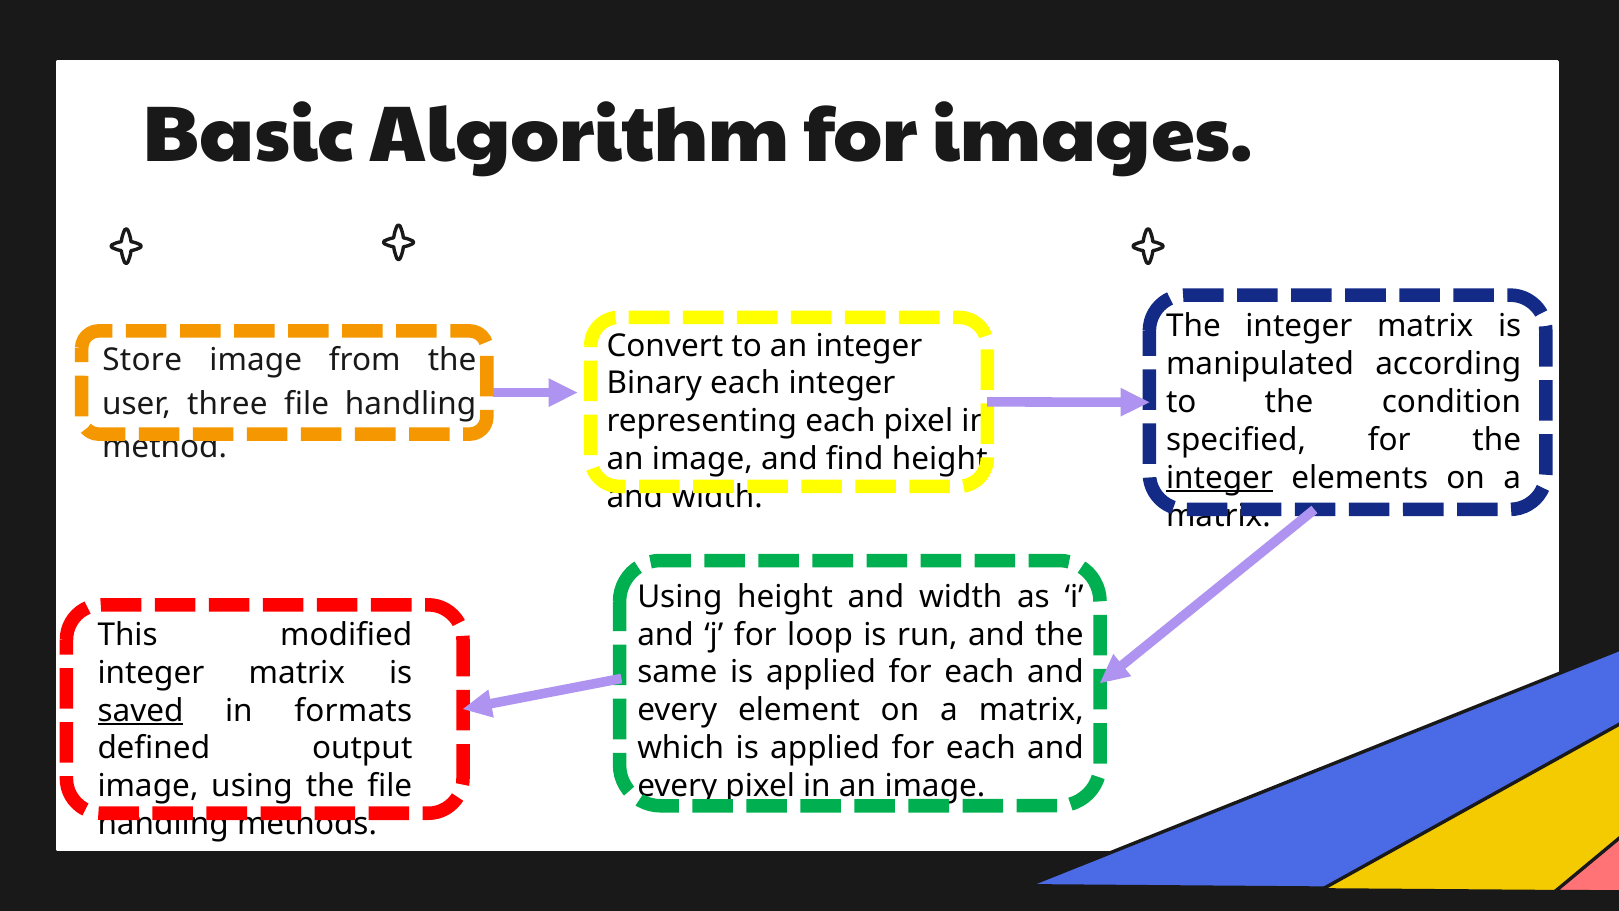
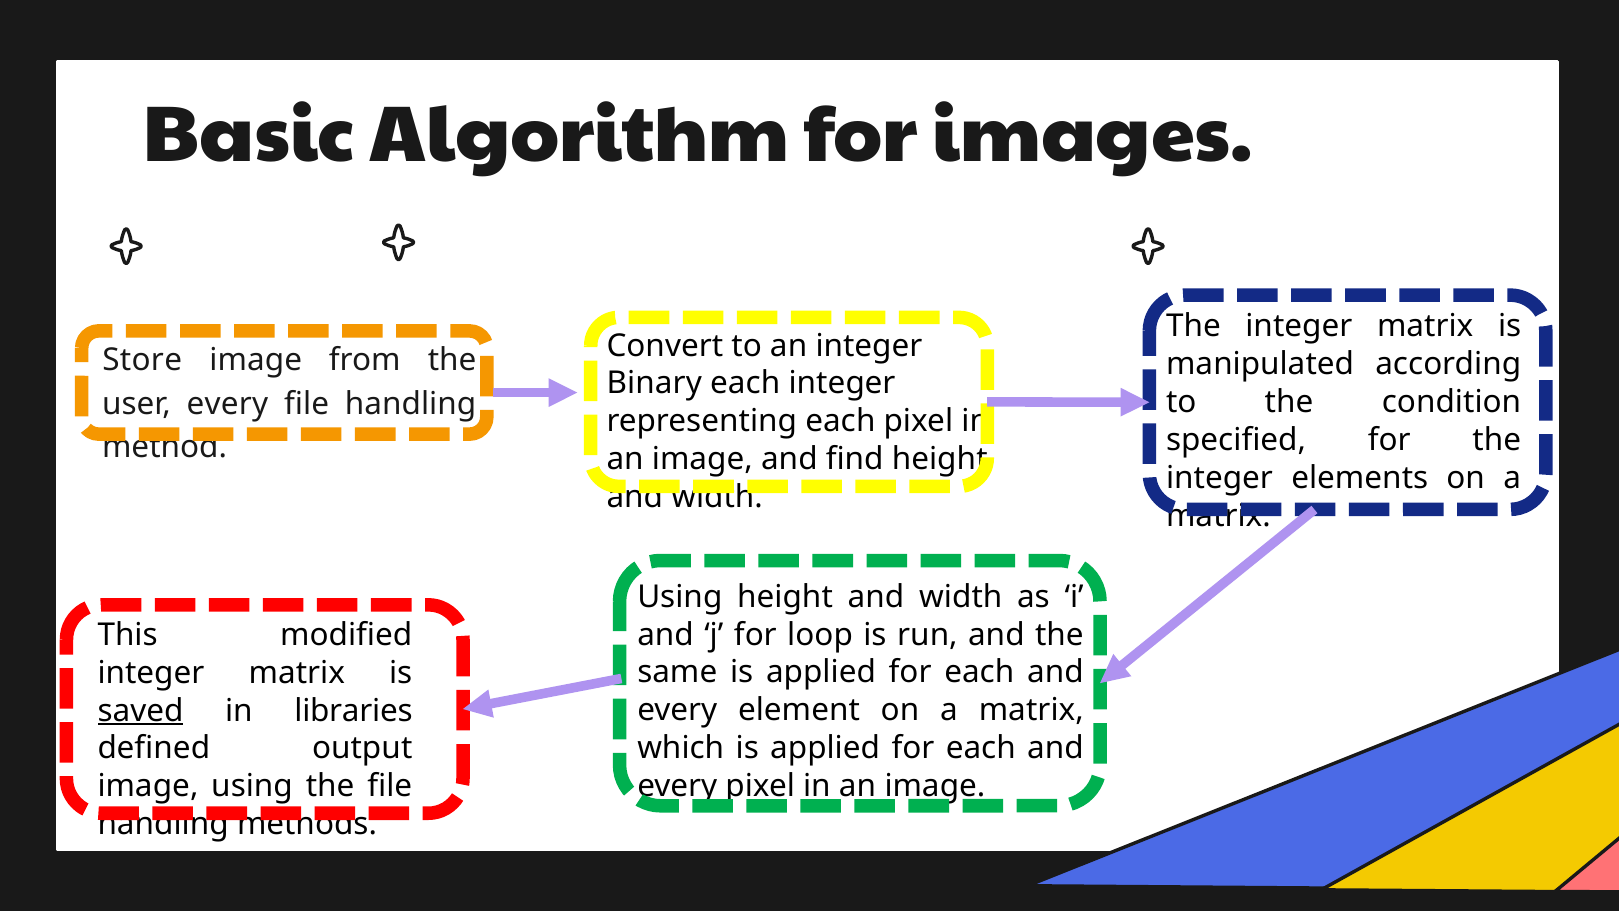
user three: three -> every (227, 404)
integer underline: present -> none (1219, 478)
formats: formats -> libraries (354, 711)
